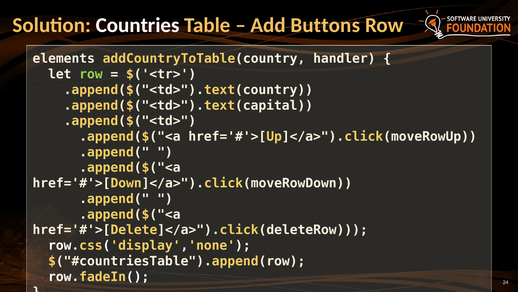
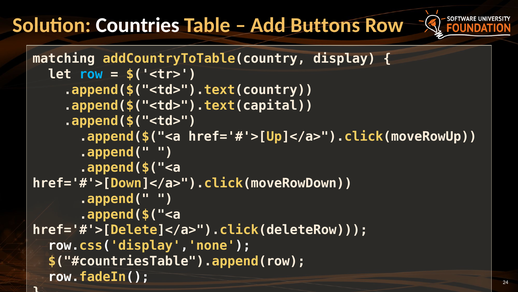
elements: elements -> matching (64, 59)
handler: handler -> display (344, 59)
row colour: light green -> light blue (91, 74)
